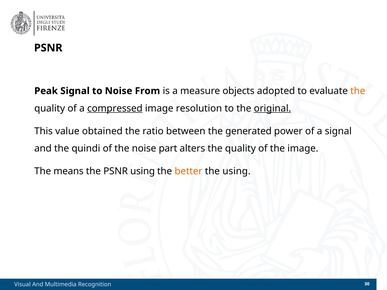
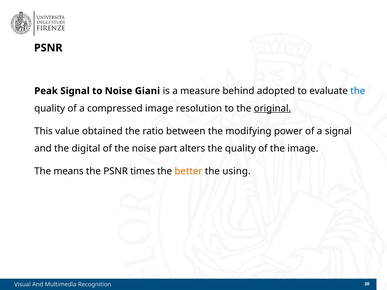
From: From -> Giani (147, 91)
objects: objects -> behind (238, 91)
the colour: orange -> blue (358, 91)
compressed underline: present -> none (115, 108)
generated: generated -> modifying (248, 131)
quindi: quindi -> digital (86, 149)
PSNR using: using -> times (143, 171)
